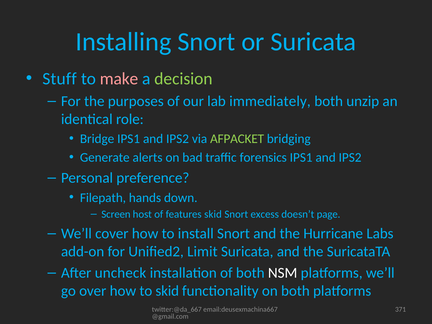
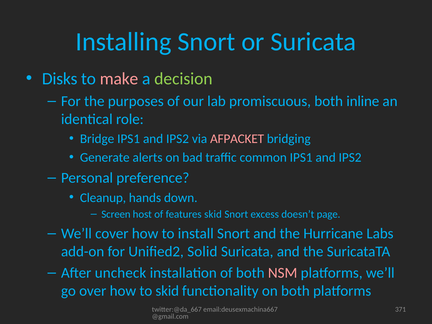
Stuff: Stuff -> Disks (60, 79)
immediately: immediately -> promiscuous (270, 101)
unzip: unzip -> inline (363, 101)
AFPACKET colour: light green -> pink (237, 139)
forensics: forensics -> common (263, 158)
Filepath: Filepath -> Cleanup (103, 198)
Limit: Limit -> Solid (202, 251)
NSM colour: white -> pink (283, 273)
